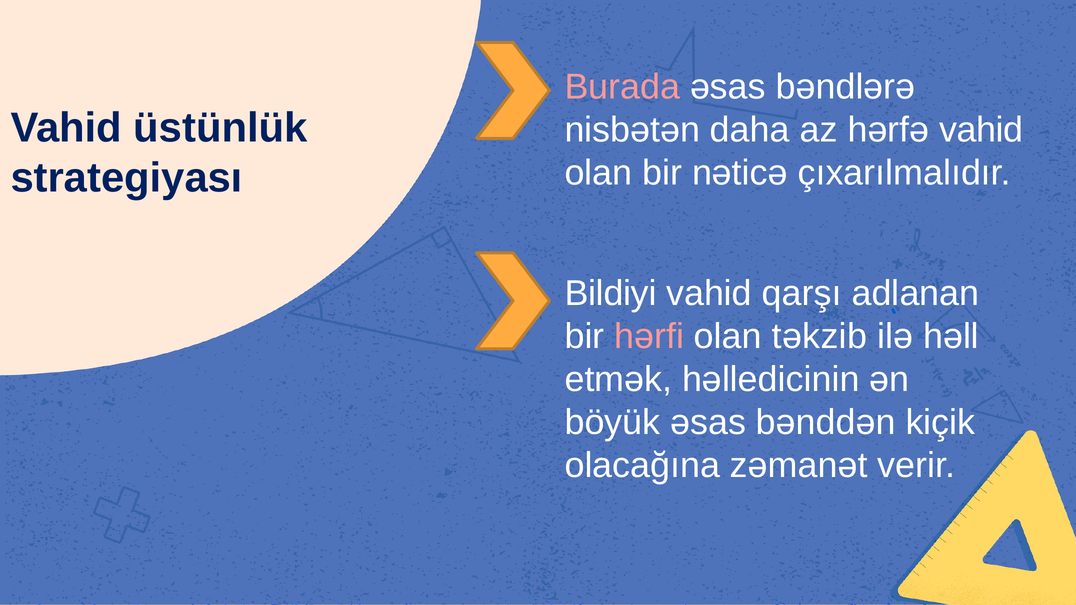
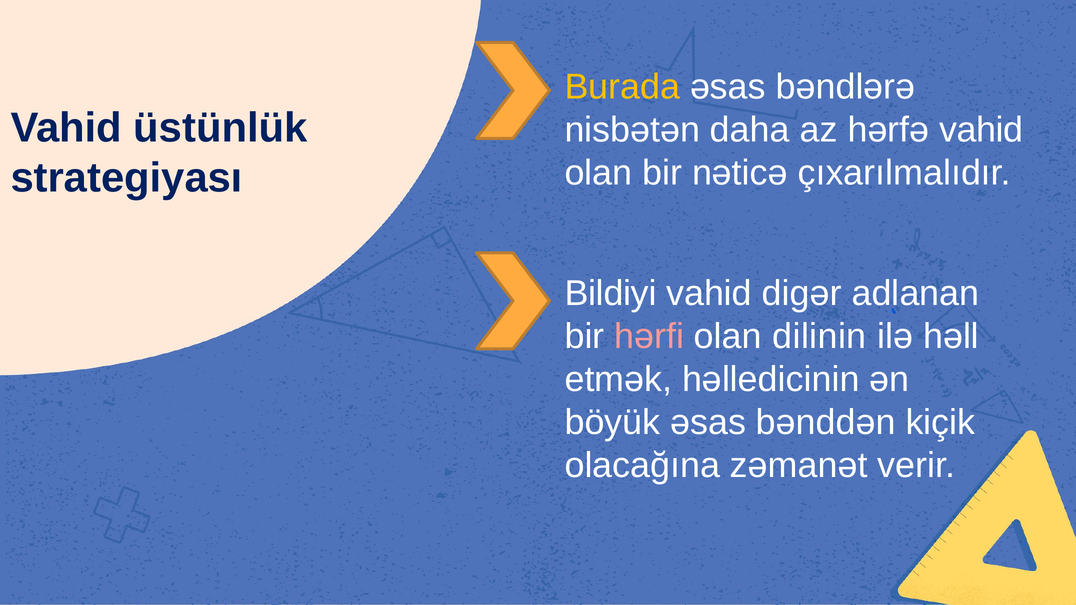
Burada colour: pink -> yellow (622, 87)
qarşı: qarşı -> digər (802, 294)
təkzib: təkzib -> dilinin (819, 337)
